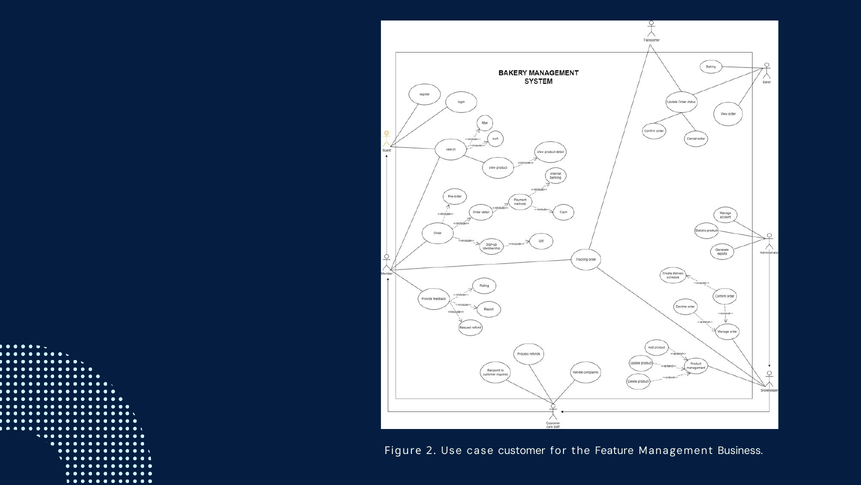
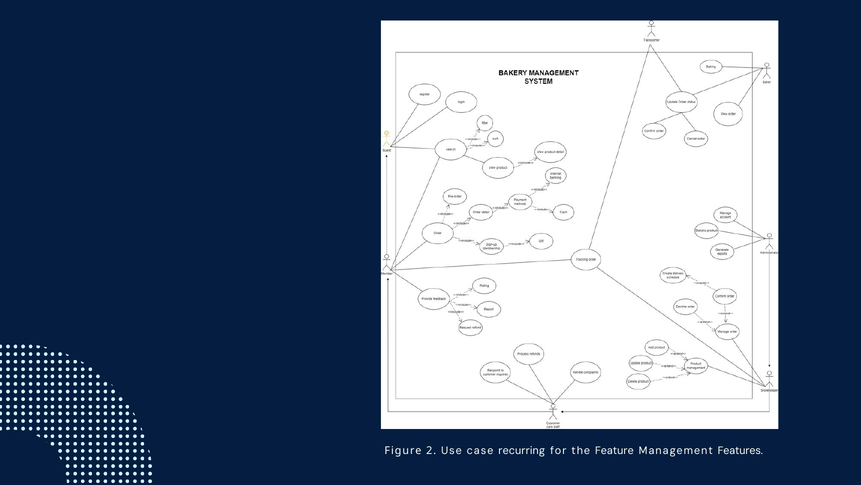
customer: customer -> recurring (522, 450)
Business: Business -> Features (740, 450)
